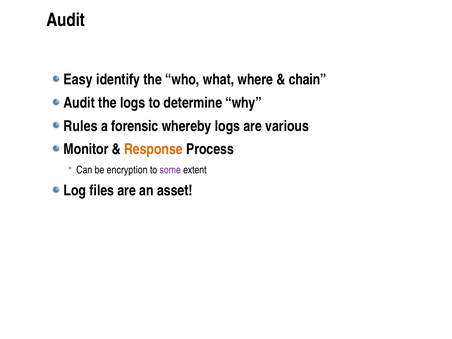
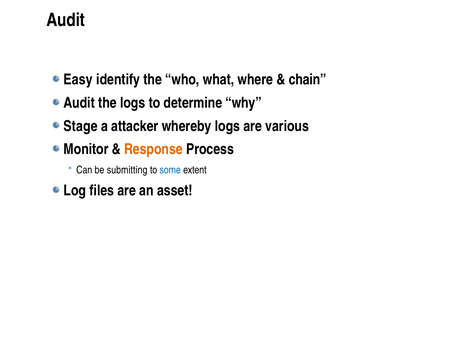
Rules: Rules -> Stage (81, 126)
forensic: forensic -> attacker (135, 126)
encryption: encryption -> submitting (127, 170)
some colour: purple -> blue (170, 170)
